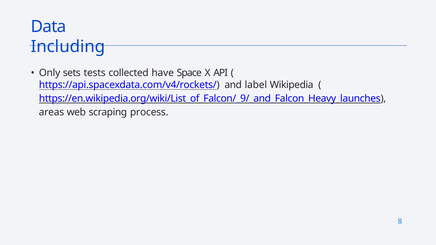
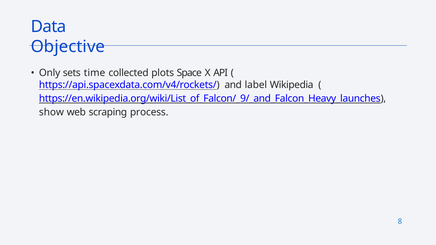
Including: Including -> Objective (68, 47)
tests: tests -> time (95, 73)
have: have -> plots (163, 73)
areas: areas -> show (51, 112)
